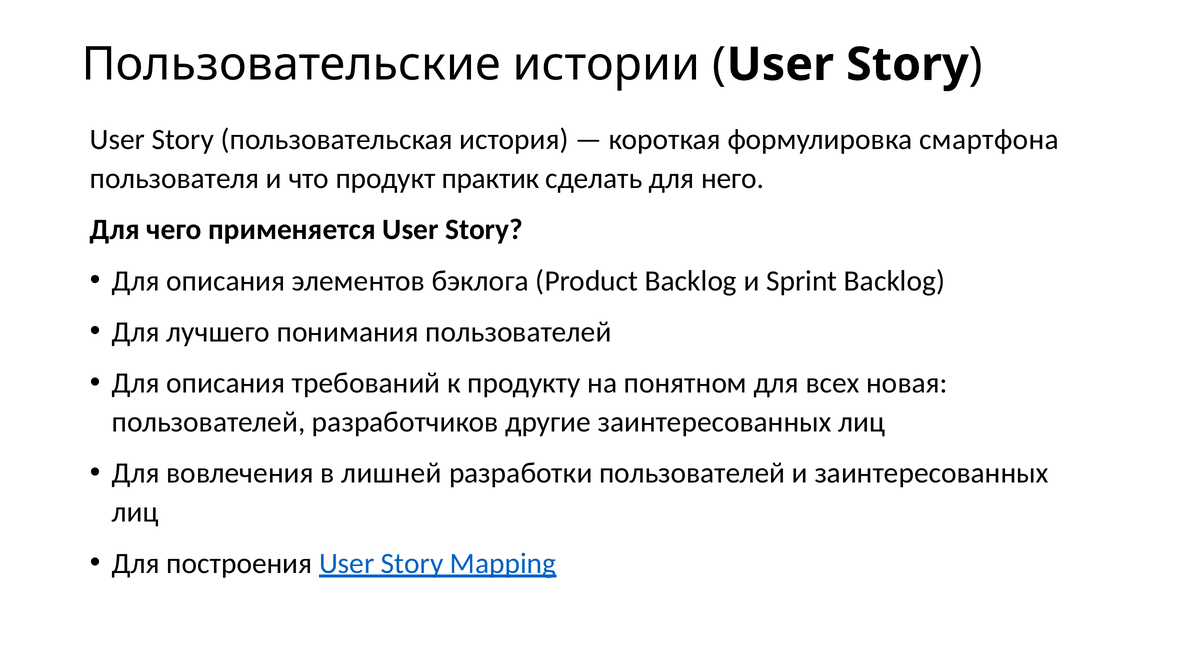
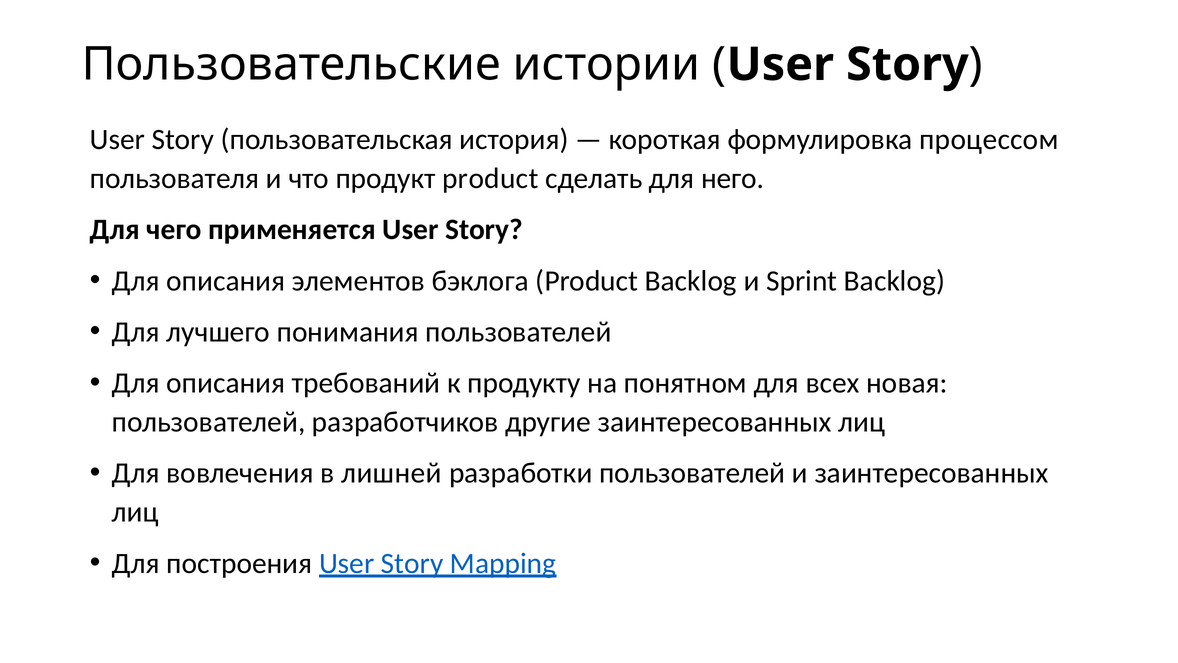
смартфона: смартфона -> процессом (989, 140)
продукт практик: практик -> product (490, 178)
